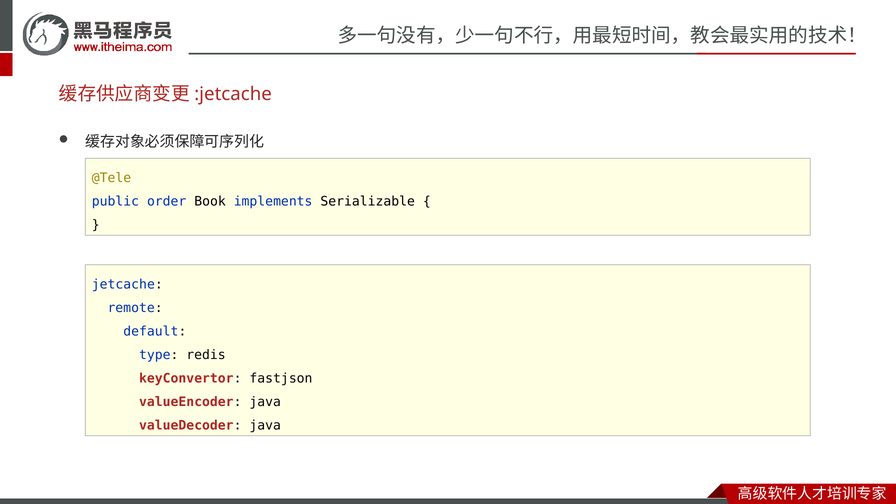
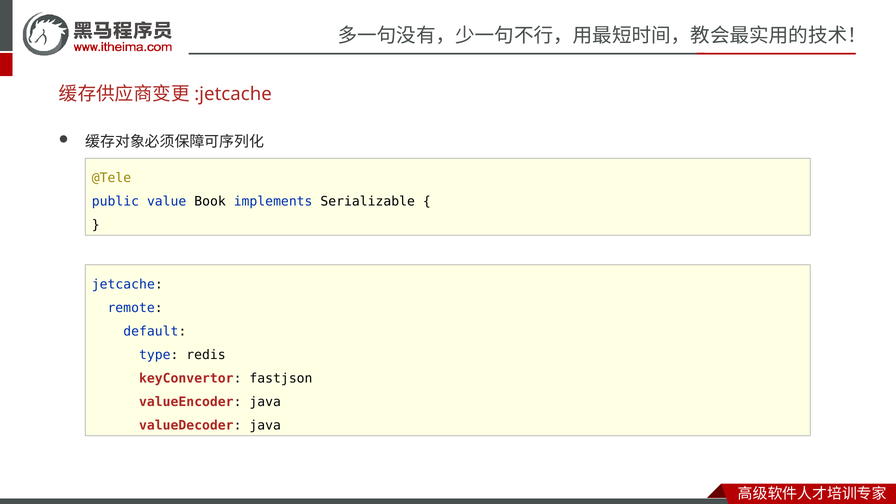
order: order -> value (167, 201)
